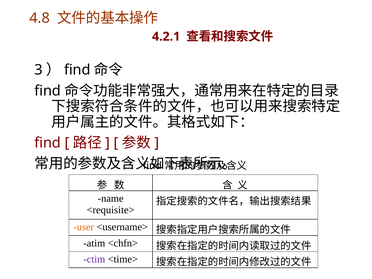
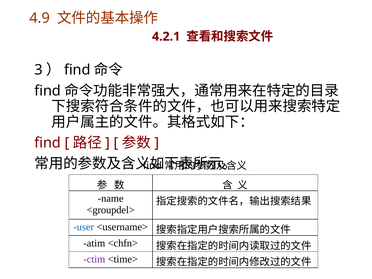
4.8: 4.8 -> 4.9 (40, 18)
<requisite>: <requisite> -> <groupdel> (111, 210)
user colour: orange -> blue (84, 227)
